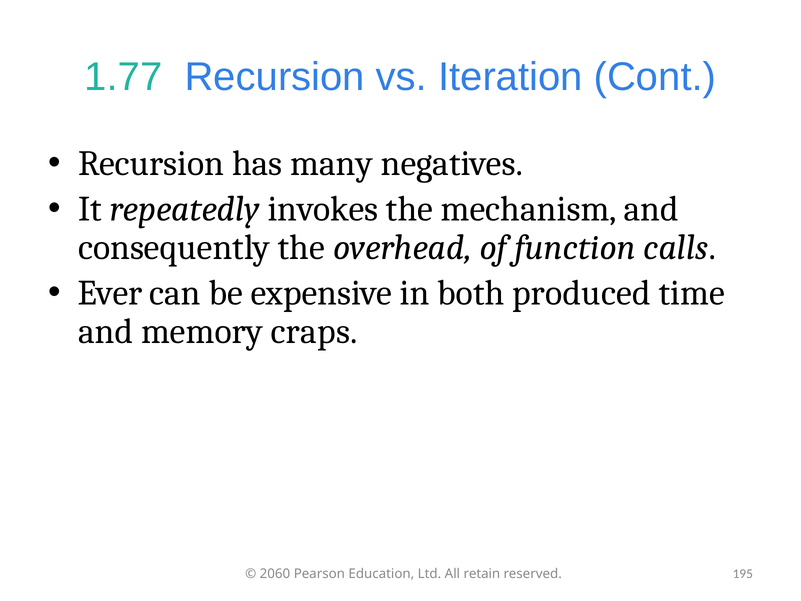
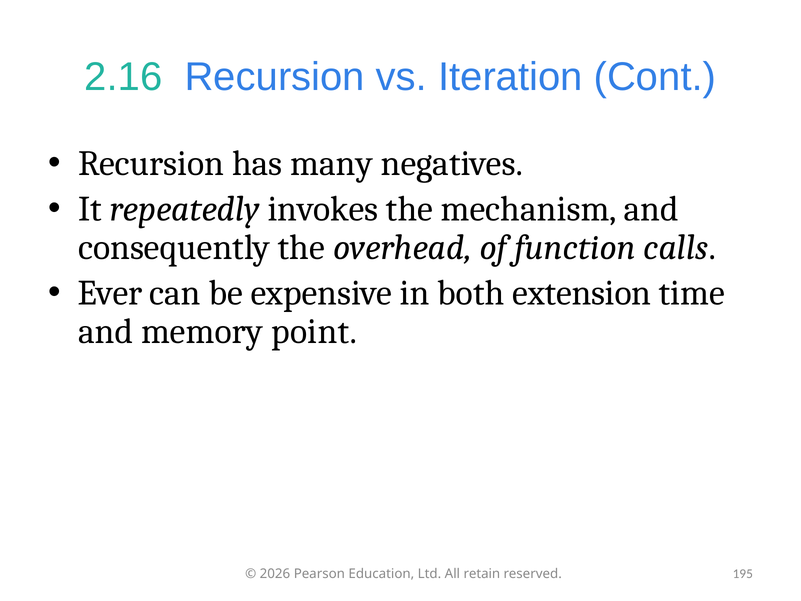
1.77: 1.77 -> 2.16 (123, 77)
produced: produced -> extension (582, 293)
craps: craps -> point (314, 331)
2060: 2060 -> 2026 (275, 574)
